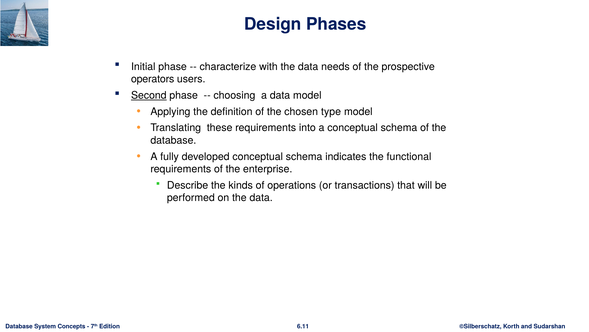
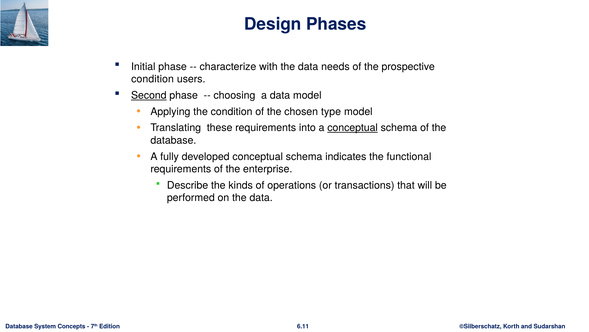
operators: operators -> condition (153, 79)
the definition: definition -> condition (232, 111)
conceptual underline: none -> present (353, 128)
